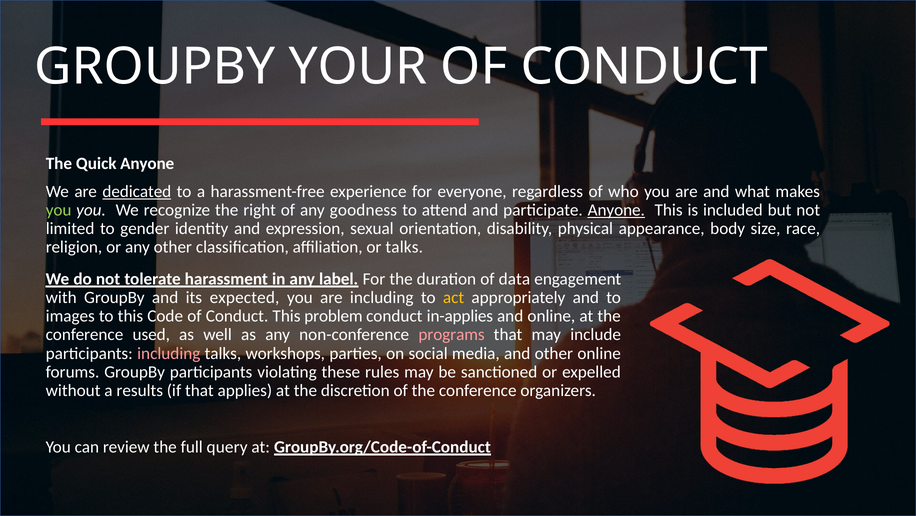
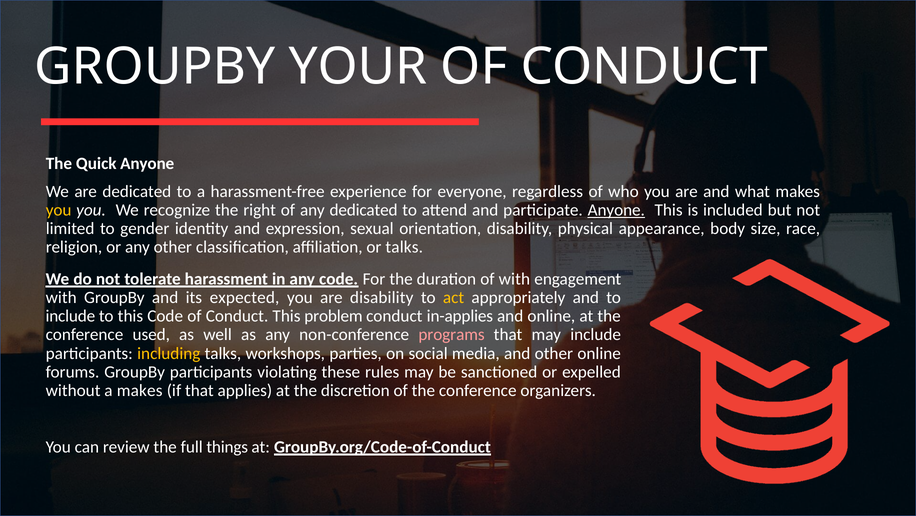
dedicated underline: present -> none (137, 191)
you colour: light green -> yellow (59, 210)
any goodness: goodness -> dedicated (364, 210)
any label: label -> code (339, 279)
of data: data -> with (514, 279)
are including: including -> disability (382, 297)
images: images -> include (70, 316)
including colour: pink -> yellow (169, 353)
a results: results -> makes (140, 390)
query: query -> things (227, 447)
